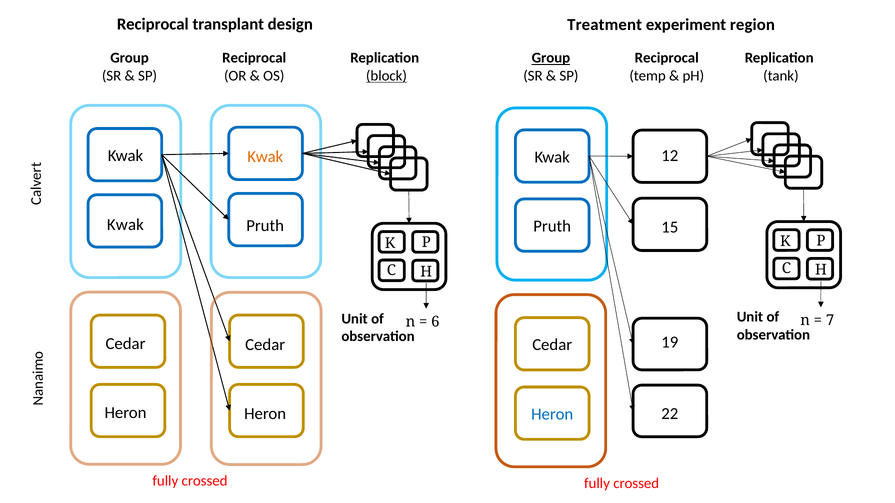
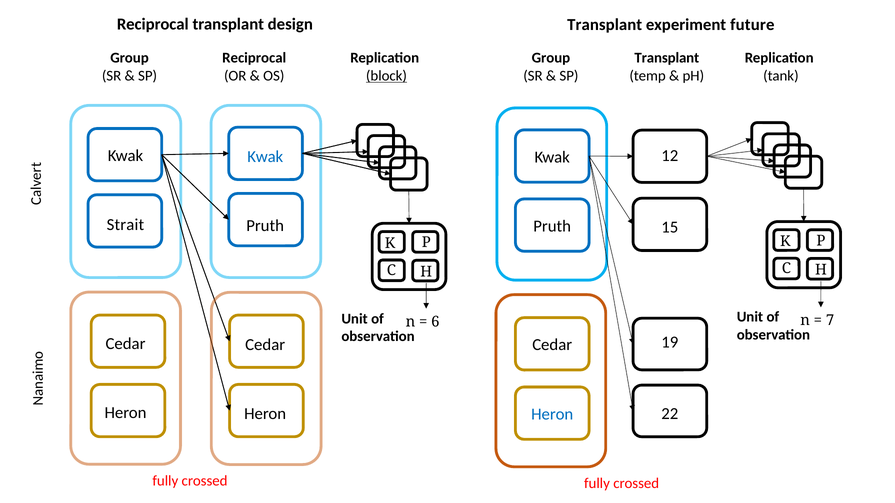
design Treatment: Treatment -> Transplant (605, 25)
region: region -> future (752, 25)
Group underline: present -> none (551, 58)
Reciprocal: Reciprocal -> Transplant (667, 58)
Kwak colour: orange -> blue (265, 157)
Kwak: Kwak -> Strait (125, 225)
